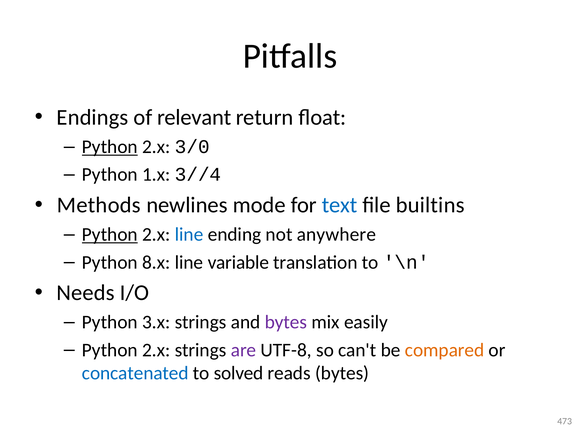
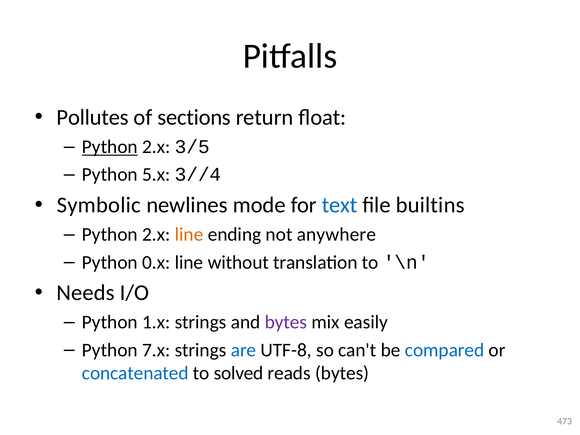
Endings: Endings -> Pollutes (93, 117)
relevant: relevant -> sections (194, 117)
3/0: 3/0 -> 3/5 (192, 147)
1.x: 1.x -> 5.x (156, 175)
Methods: Methods -> Symbolic (99, 205)
Python underline: present -> none (110, 235)
line colour: blue -> orange (189, 235)
8.x: 8.x -> 0.x (156, 262)
variable: variable -> without (238, 262)
3.x: 3.x -> 1.x (156, 322)
2.x: 2.x -> 7.x (156, 350)
are colour: purple -> blue (244, 350)
compared colour: orange -> blue (445, 350)
